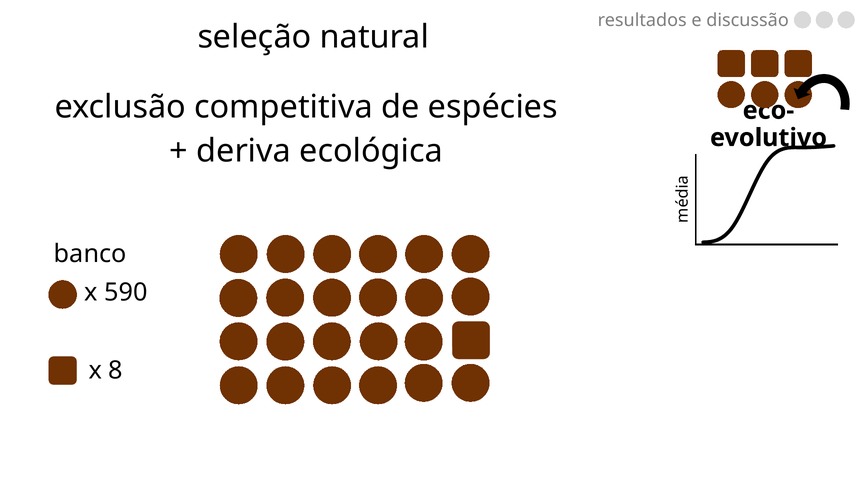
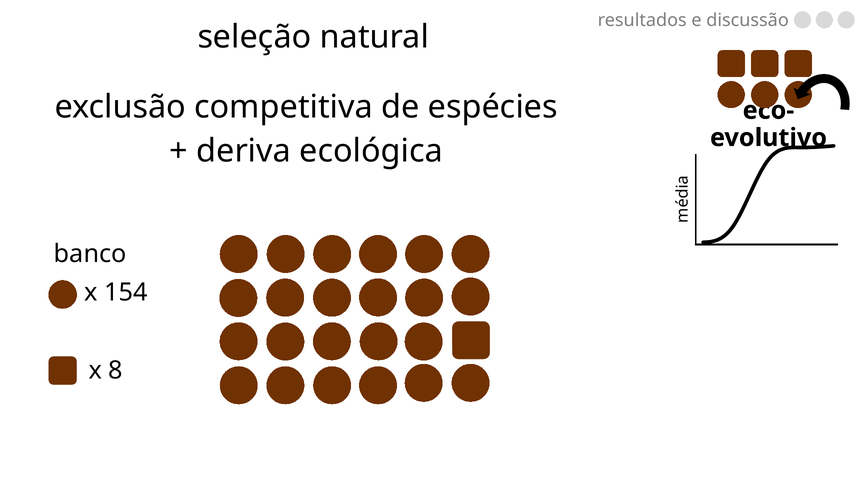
590: 590 -> 154 (126, 292)
